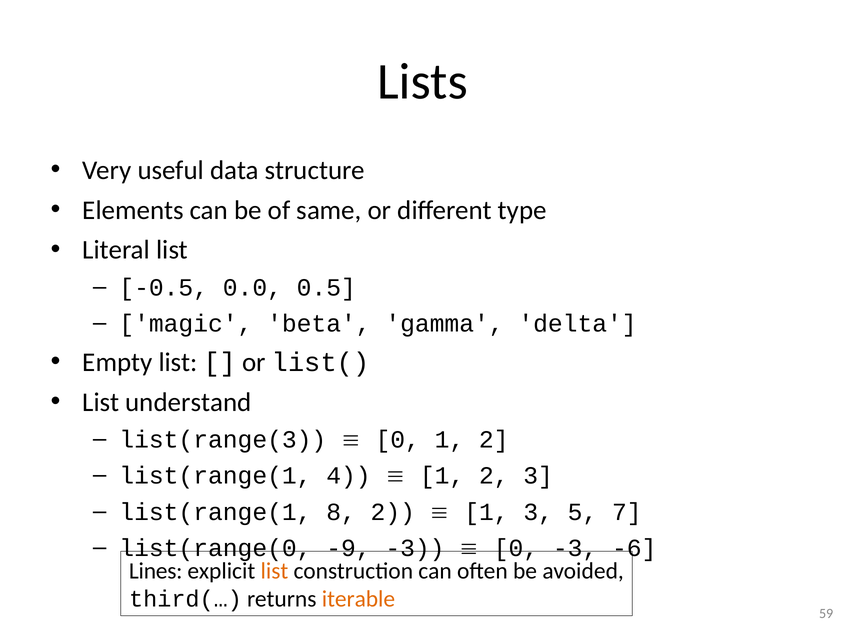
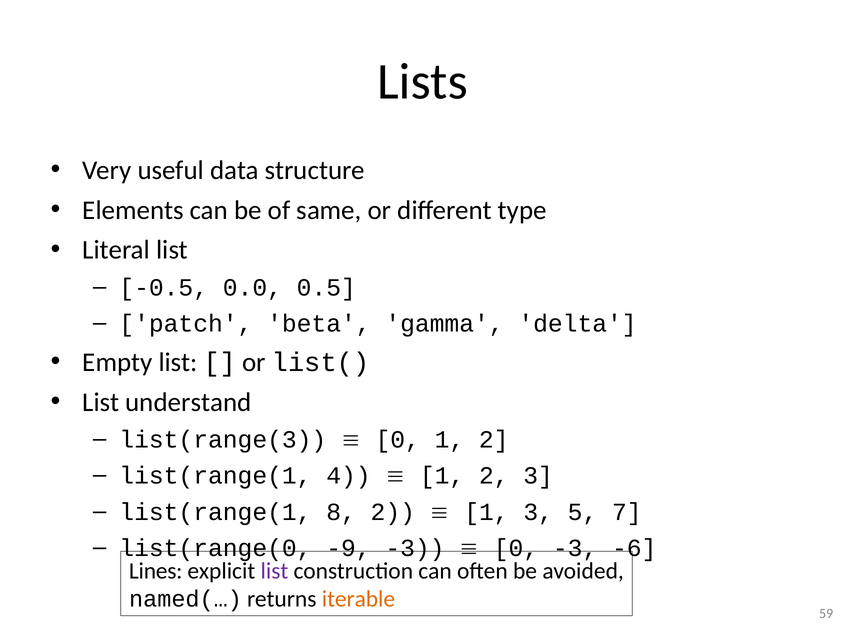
magic: magic -> patch (186, 324)
list colour: orange -> purple (274, 571)
third(…: third(… -> named(… (185, 599)
